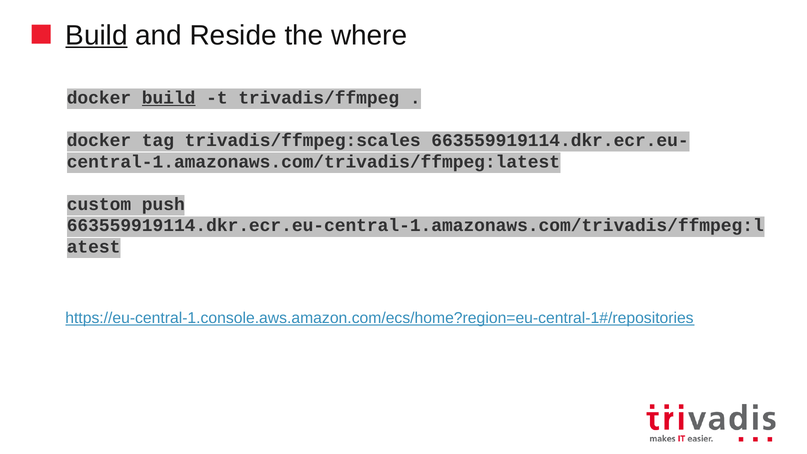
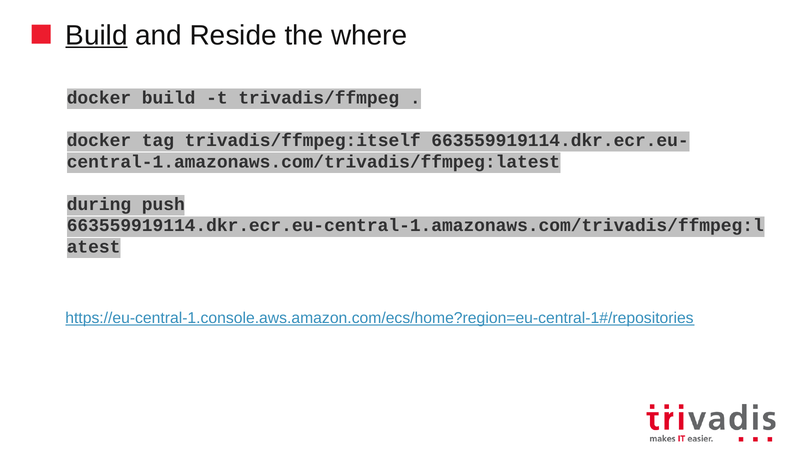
build underline: present -> none (169, 98)
trivadis/ffmpeg:scales: trivadis/ffmpeg:scales -> trivadis/ffmpeg:itself (303, 140)
custom: custom -> during (99, 204)
